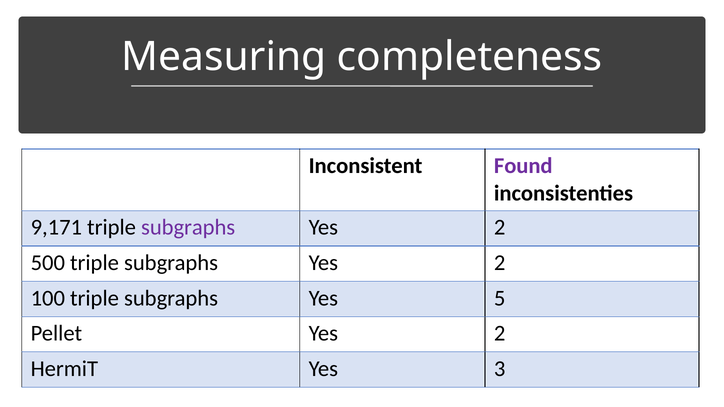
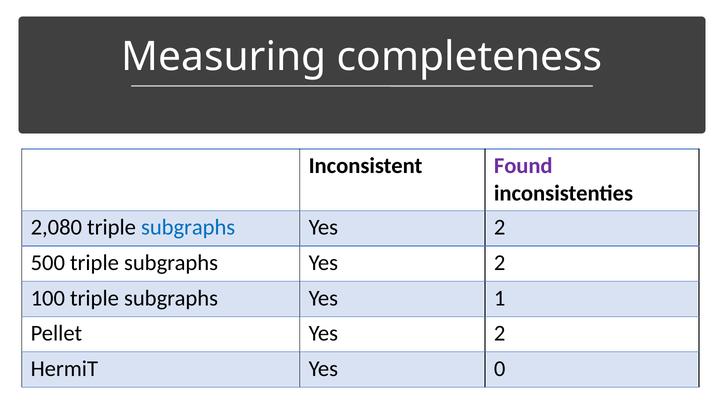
9,171: 9,171 -> 2,080 (56, 228)
subgraphs colour: purple -> blue (188, 228)
5: 5 -> 1 (500, 298)
3: 3 -> 0 (500, 369)
